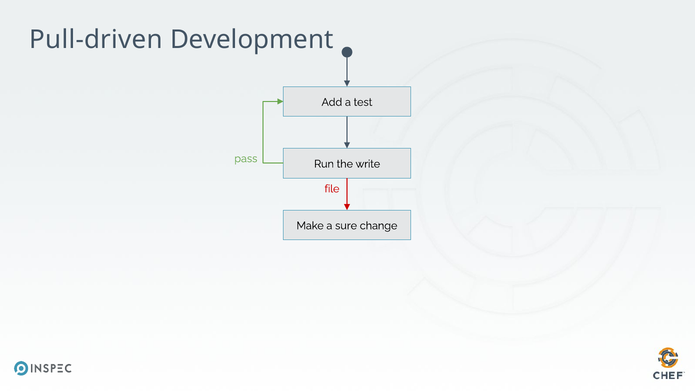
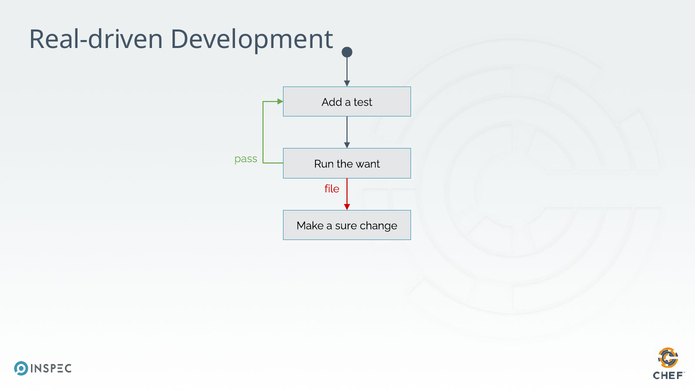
Pull-driven: Pull-driven -> Real-driven (96, 40)
write: write -> want (368, 164)
